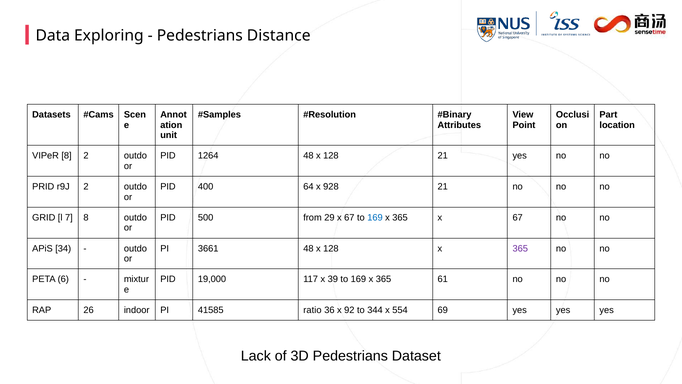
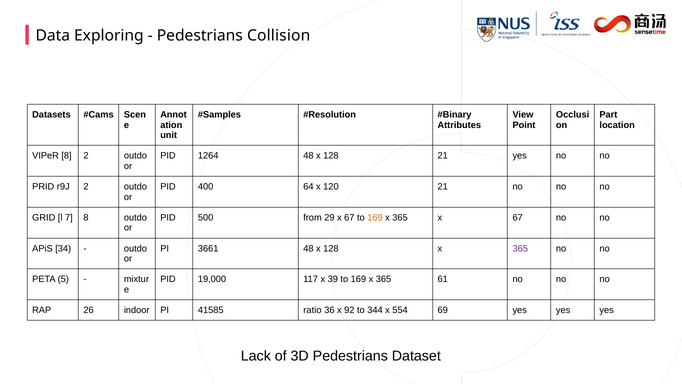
Distance: Distance -> Collision (279, 35)
928: 928 -> 120 (331, 187)
169 colour: blue -> orange (375, 217)
6: 6 -> 5 (63, 279)
